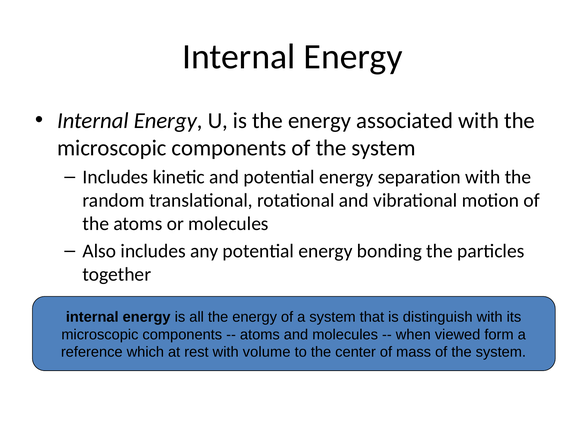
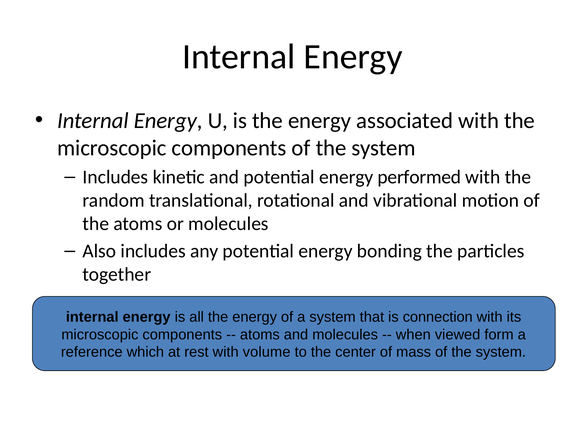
separation: separation -> performed (419, 177)
distinguish: distinguish -> connection (438, 317)
